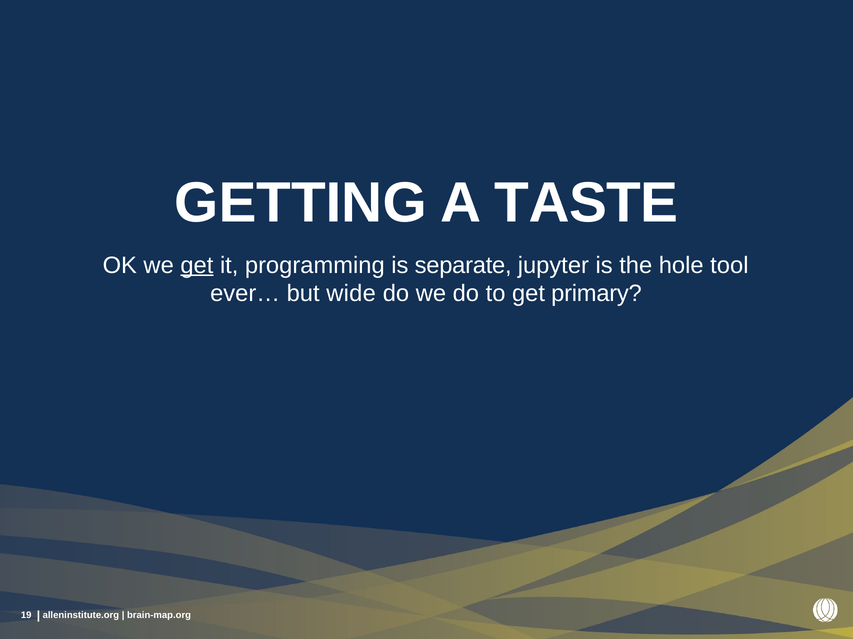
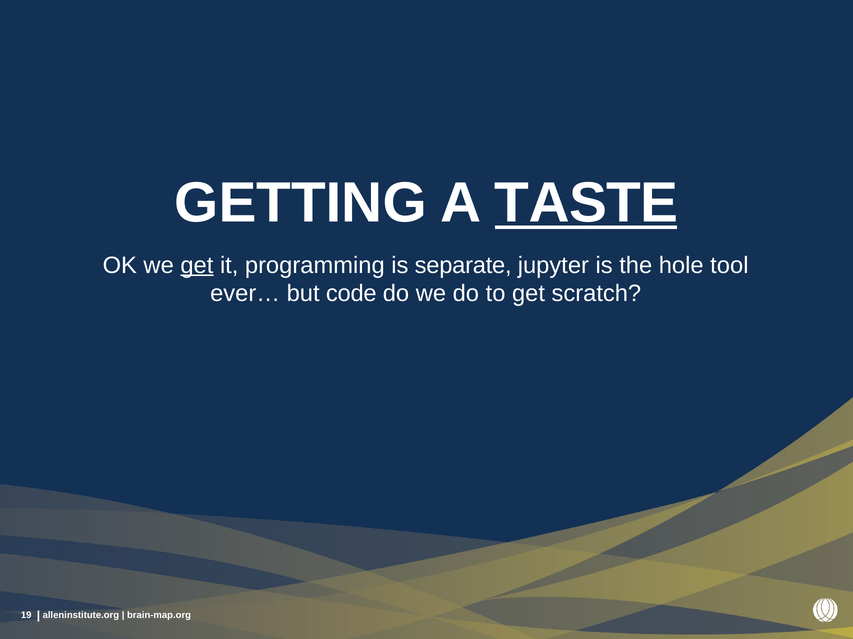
TASTE underline: none -> present (586, 203)
wide: wide -> code (351, 294)
primary: primary -> scratch (596, 294)
